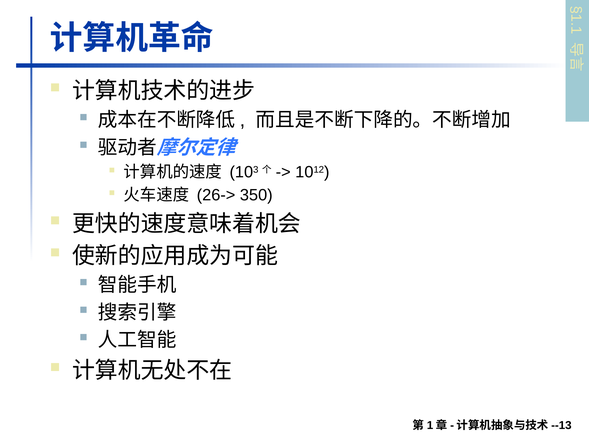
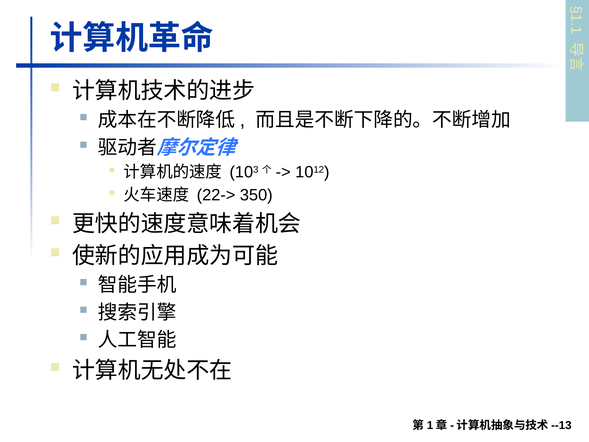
26->: 26-> -> 22-> (216, 195)
